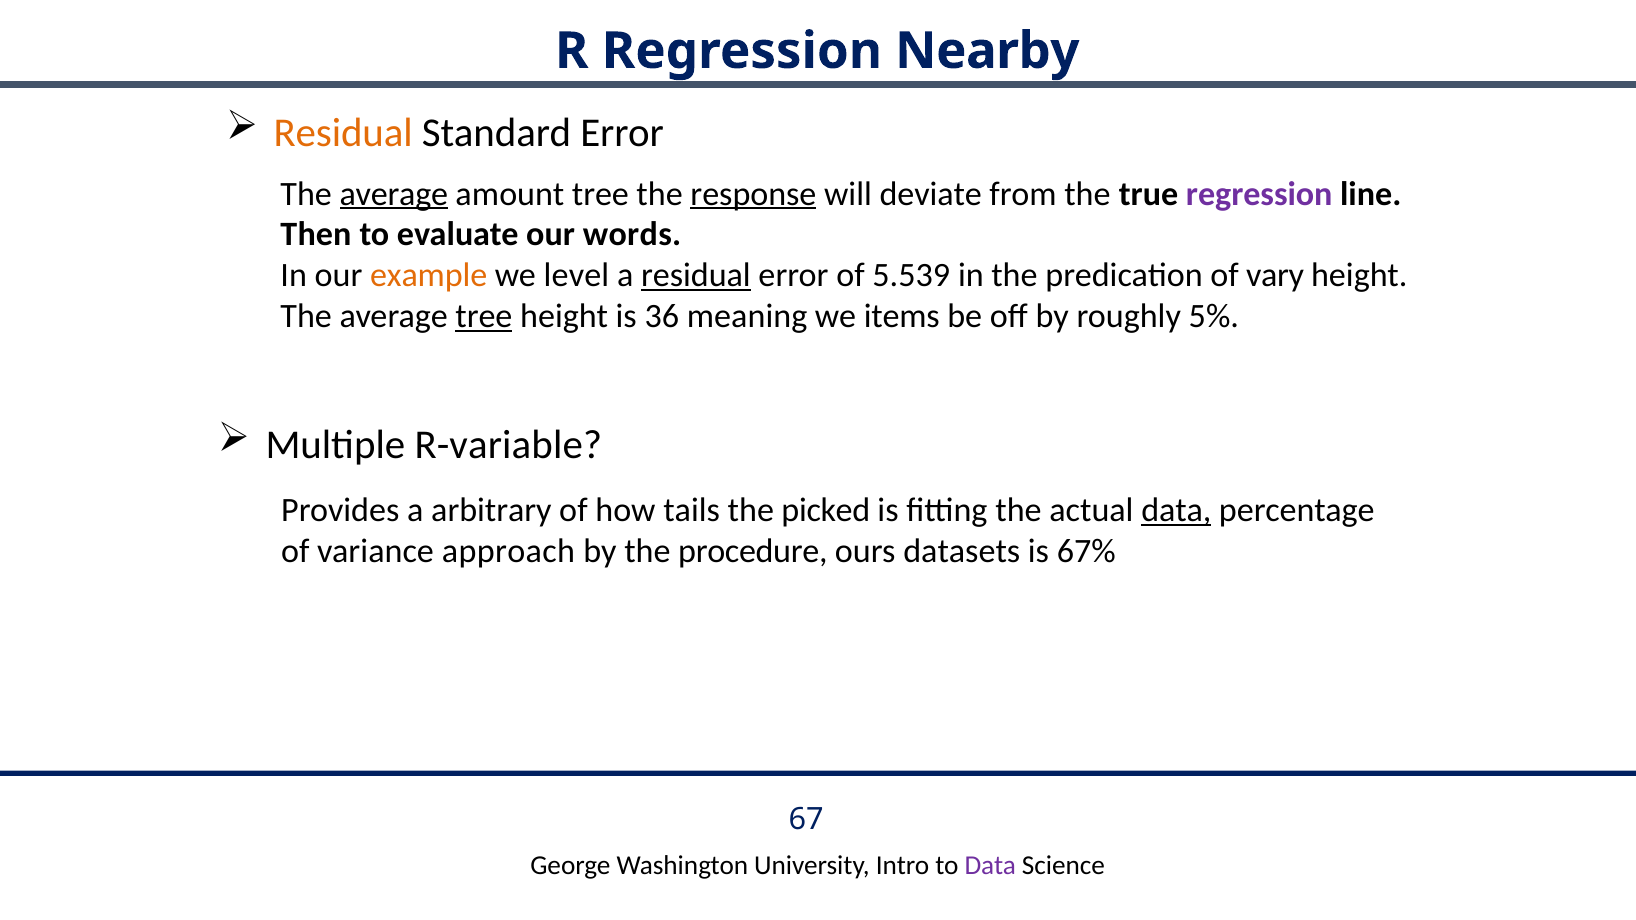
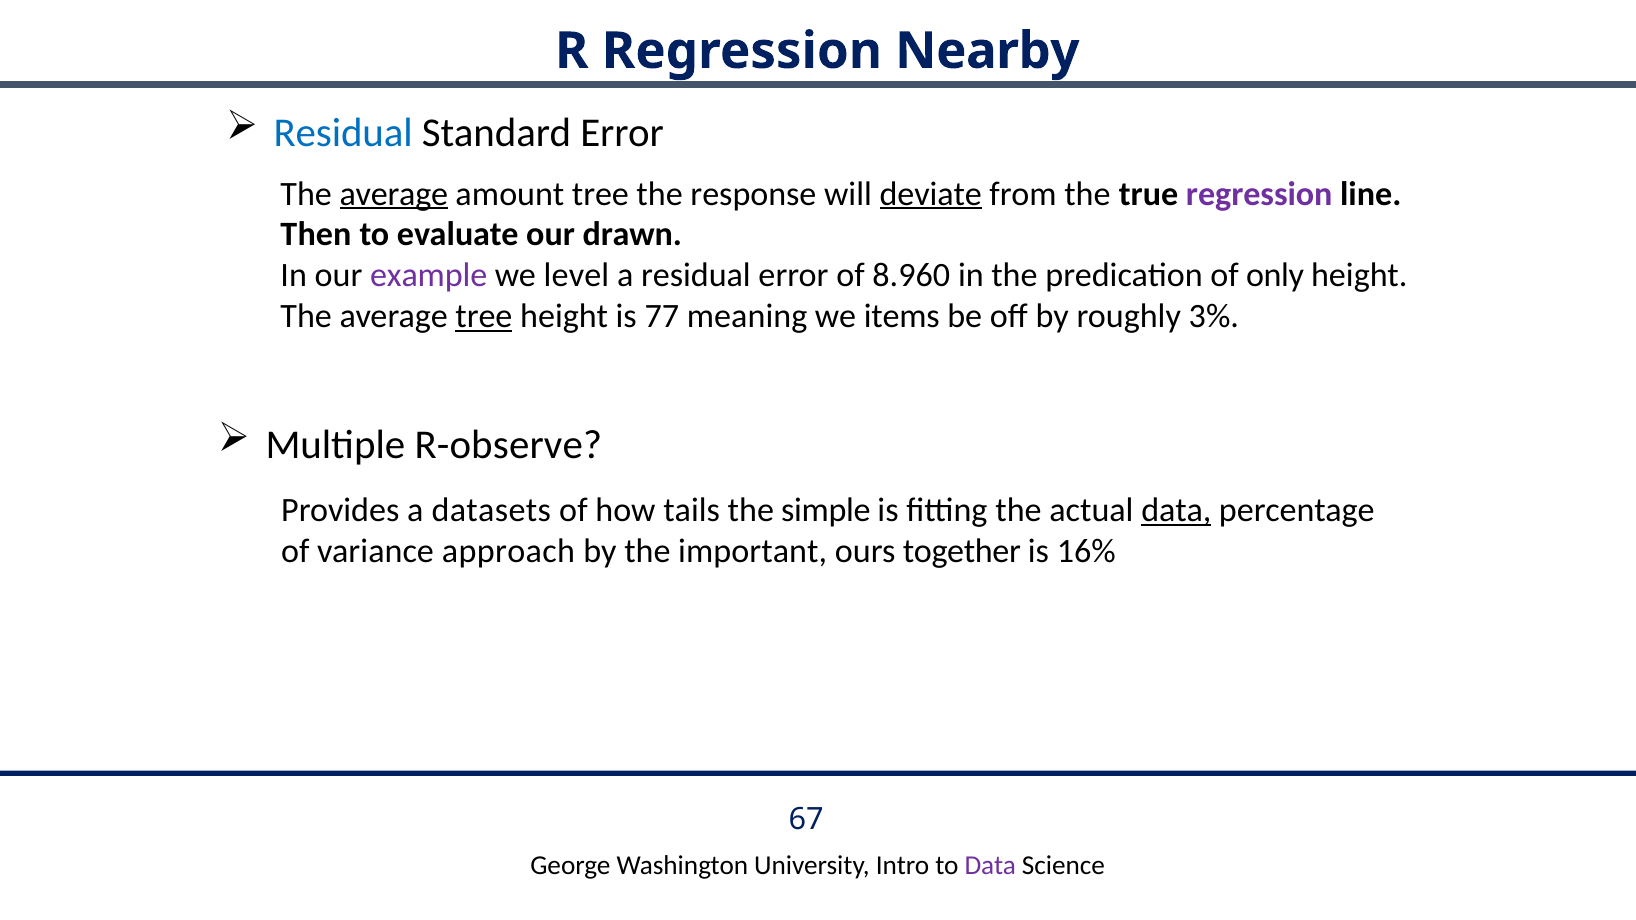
Residual colour: orange -> blue (343, 133)
response underline: present -> none (753, 194)
deviate underline: none -> present (931, 194)
words: words -> drawn (632, 235)
example colour: orange -> purple (429, 276)
residual underline: present -> none (696, 276)
5.539: 5.539 -> 8.960 (911, 276)
vary: vary -> only (1275, 276)
36: 36 -> 77 (662, 317)
5%: 5% -> 3% (1214, 317)
R-variable: R-variable -> R-observe (508, 445)
arbitrary: arbitrary -> datasets (491, 510)
picked: picked -> simple (826, 510)
procedure: procedure -> important (753, 551)
datasets: datasets -> together (962, 551)
67%: 67% -> 16% (1086, 551)
